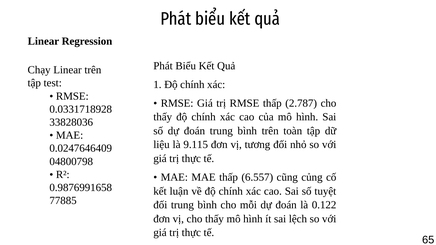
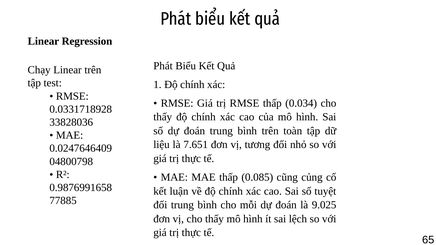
2.787: 2.787 -> 0.034 (301, 103)
9.115: 9.115 -> 7.651 (196, 145)
6.557: 6.557 -> 0.085 (257, 177)
0.122: 0.122 -> 9.025 (324, 205)
